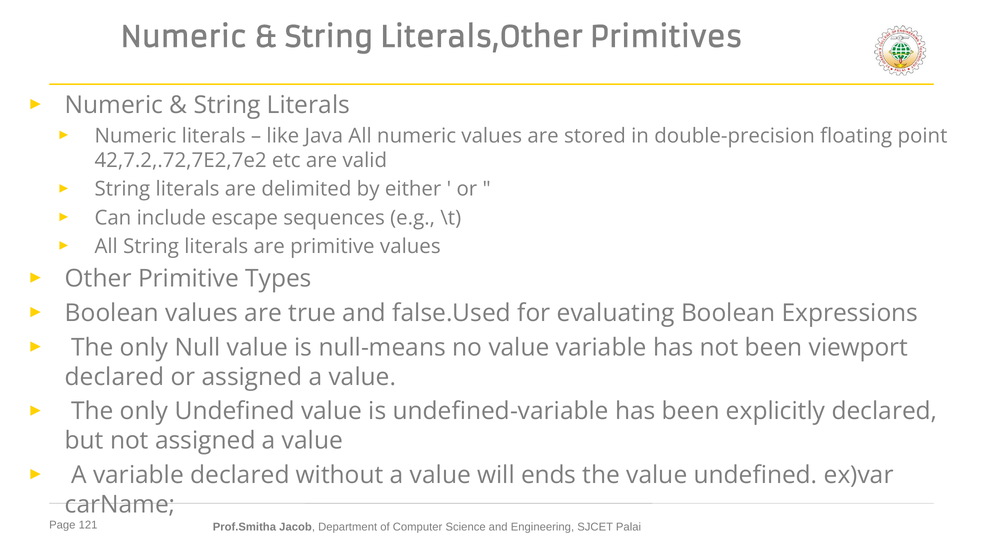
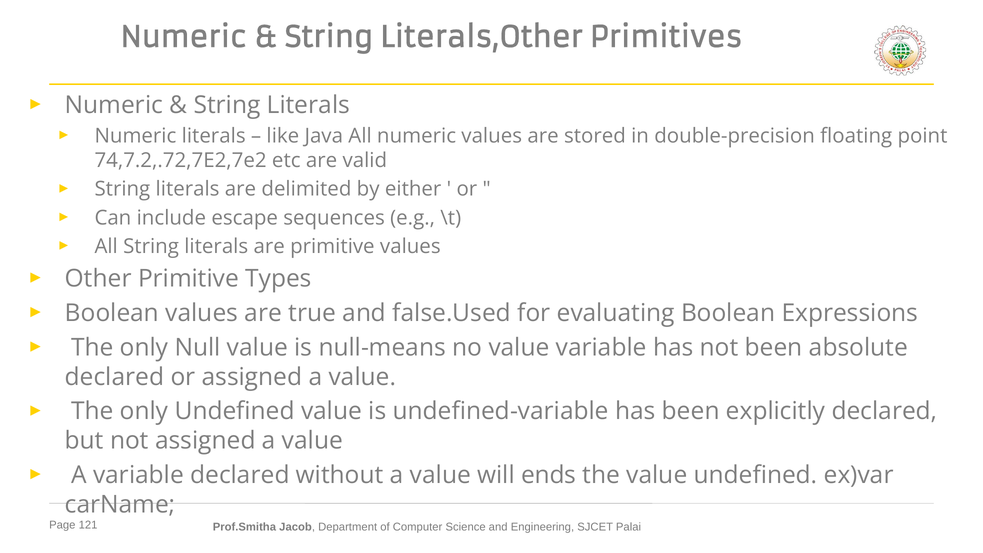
42,7.2,.72,7E2,7e2: 42,7.2,.72,7E2,7e2 -> 74,7.2,.72,7E2,7e2 (181, 160)
viewport: viewport -> absolute (858, 347)
